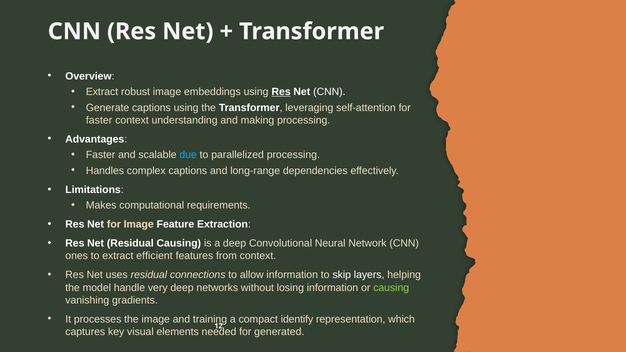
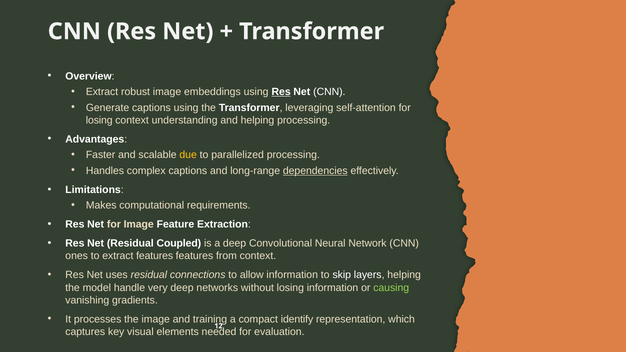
faster: faster -> losing (99, 120)
and making: making -> helping (257, 120)
due colour: light blue -> yellow (188, 155)
dependencies underline: none -> present (315, 171)
Residual Causing: Causing -> Coupled (179, 244)
extract efficient: efficient -> features (155, 256)
generated: generated -> evaluation (279, 332)
